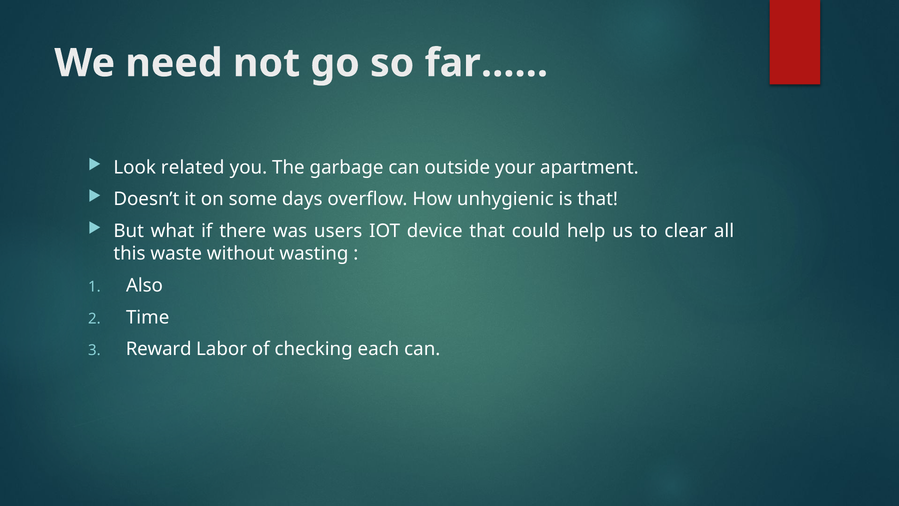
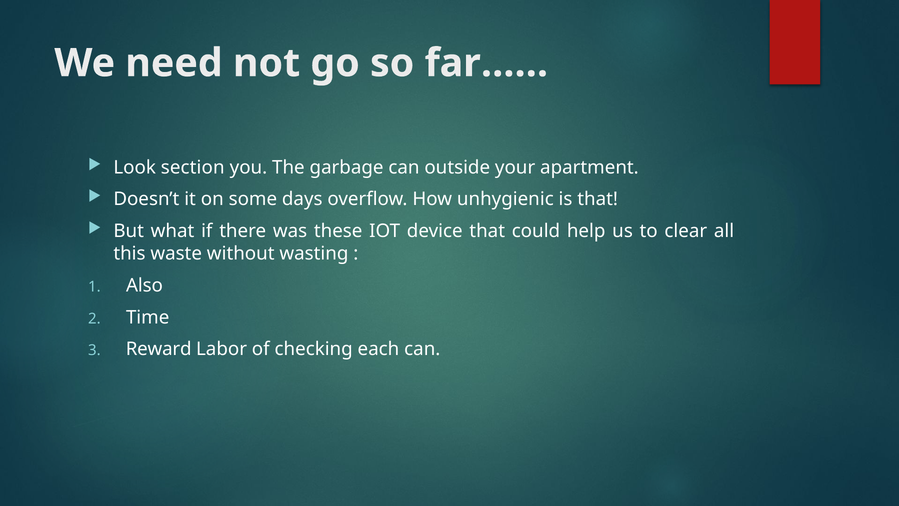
related: related -> section (193, 167)
users: users -> these (338, 231)
